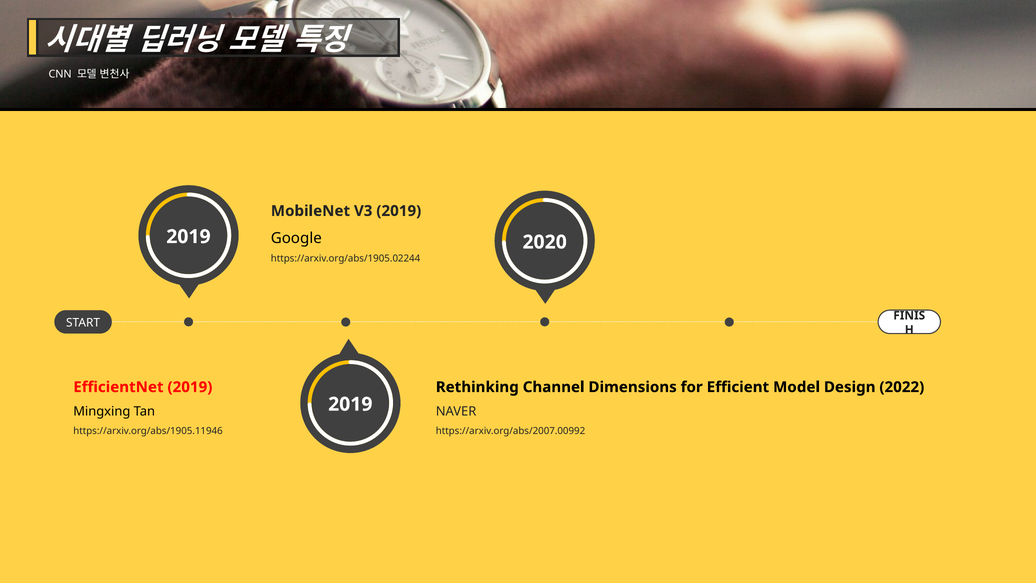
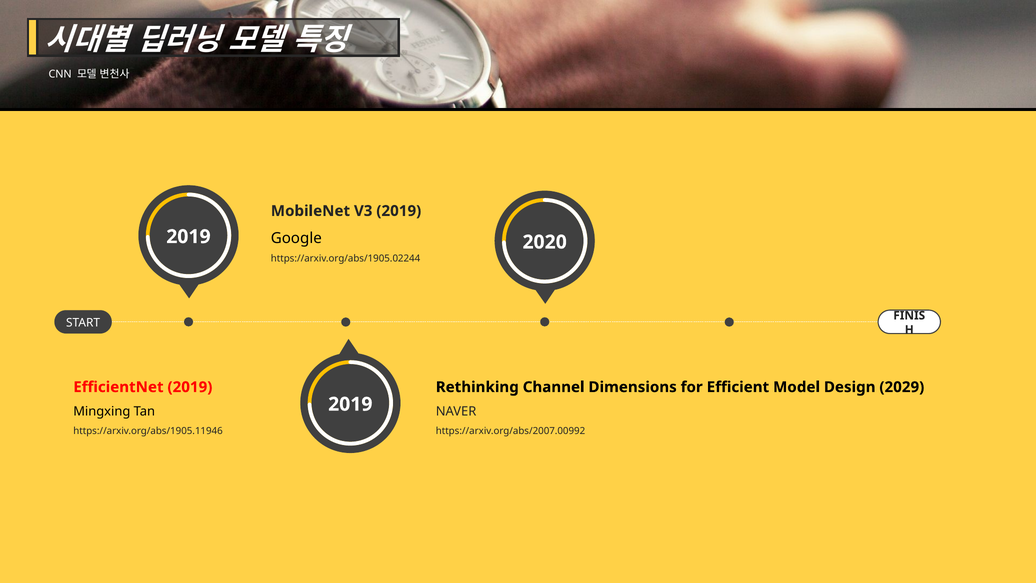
2022: 2022 -> 2029 (902, 387)
